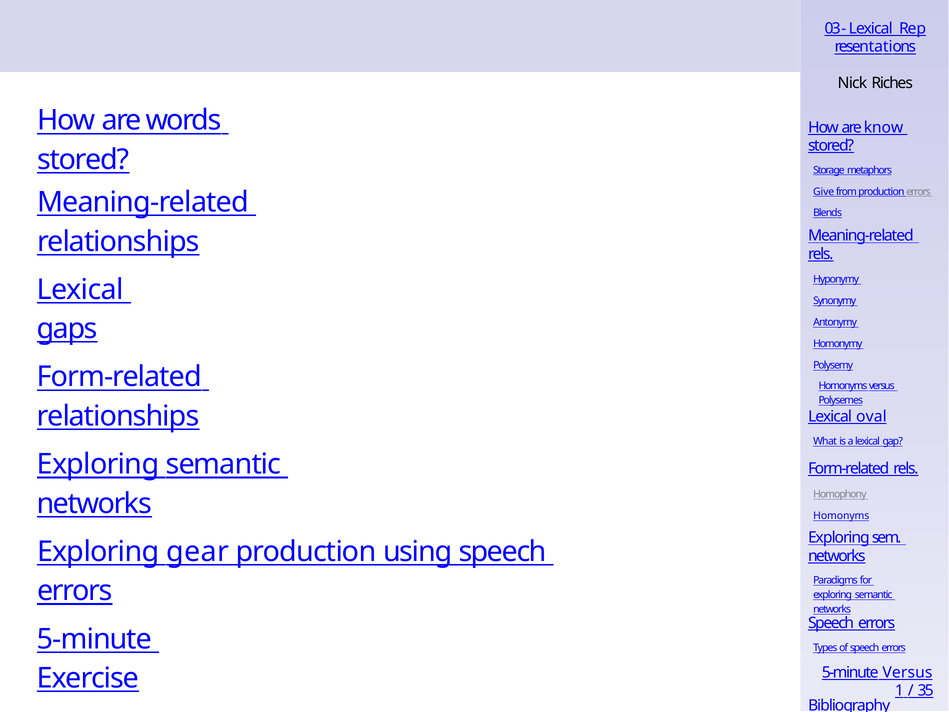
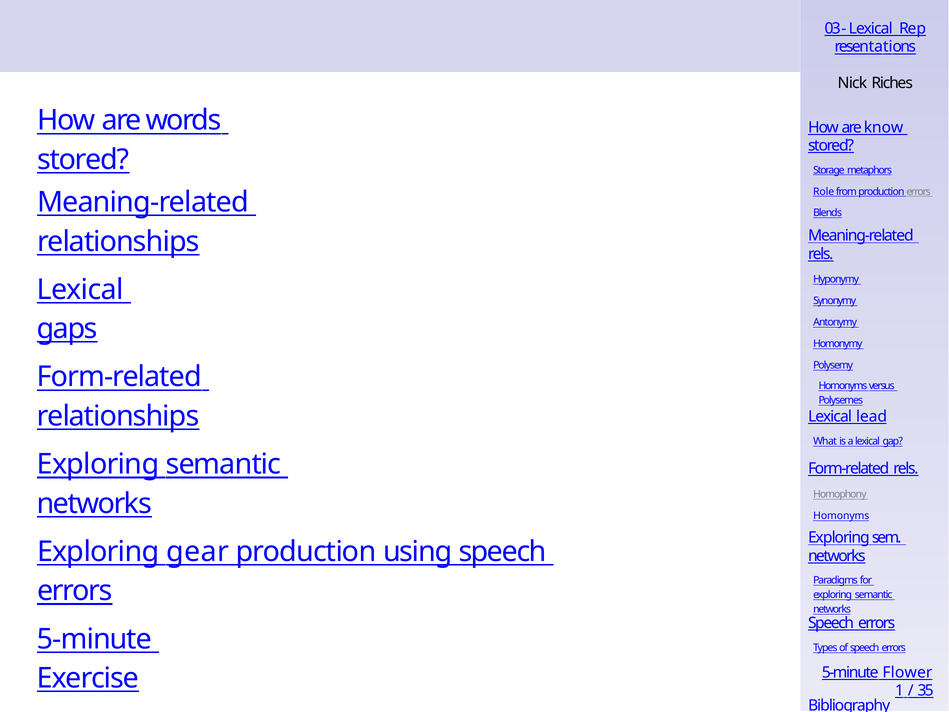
Give: Give -> Role (824, 192)
oval: oval -> lead (872, 417)
5-minute Versus: Versus -> Flower (907, 673)
